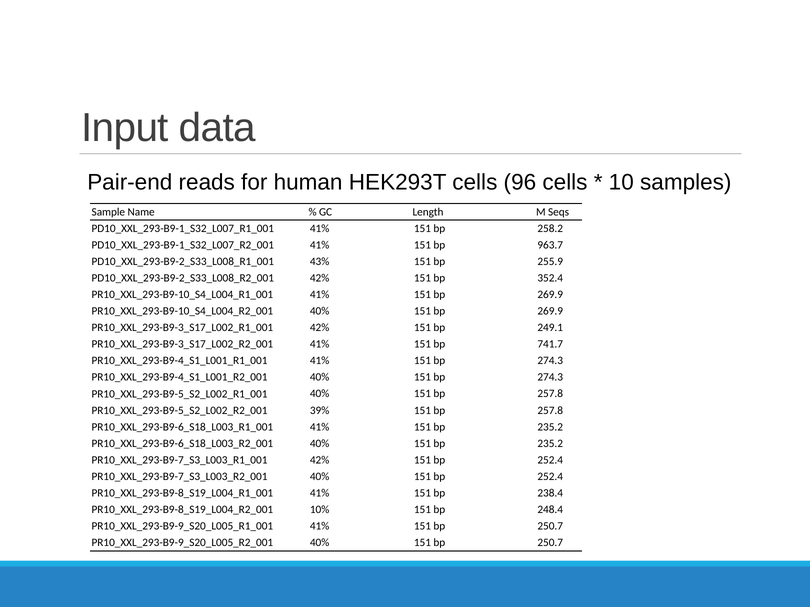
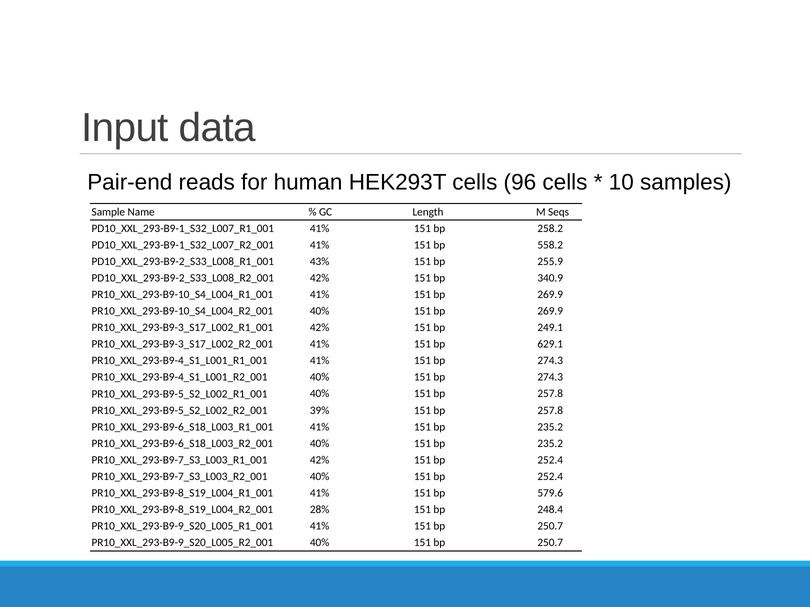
963.7: 963.7 -> 558.2 (550, 245)
352.4: 352.4 -> 340.9 (550, 278)
741.7: 741.7 -> 629.1 (550, 344)
238.4: 238.4 -> 579.6 (550, 493)
10%: 10% -> 28% (320, 510)
